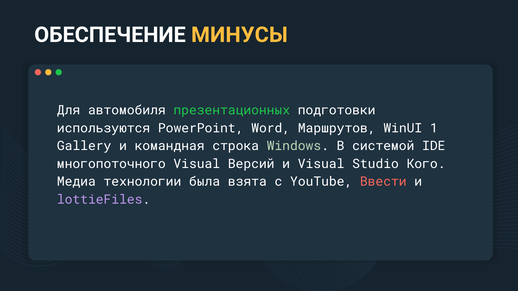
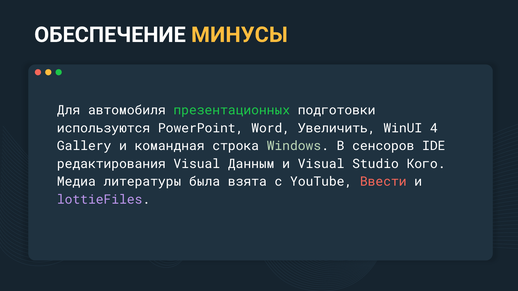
Маршрутов: Маршрутов -> Увеличить (337, 128)
1: 1 -> 4 (434, 128)
системой: системой -> сенсоров (383, 146)
многопоточного: многопоточного -> редактирования (111, 164)
Версий: Версий -> Данным (251, 164)
технологии: технологии -> литературы (142, 182)
